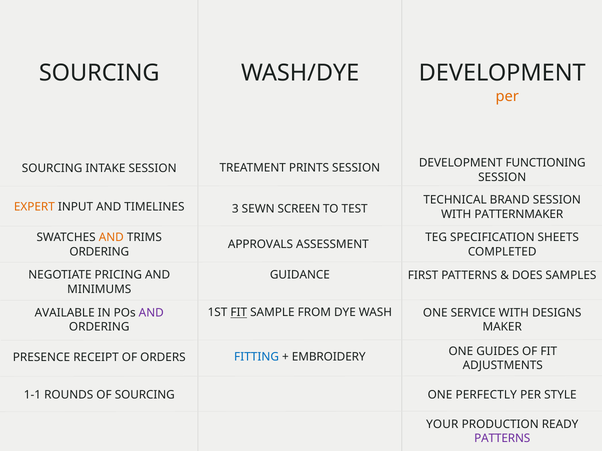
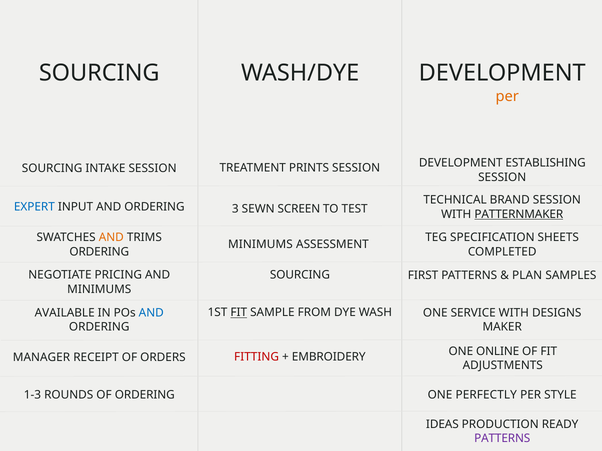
FUNCTIONING: FUNCTIONING -> ESTABLISHING (546, 163)
EXPERT colour: orange -> blue (34, 207)
INPUT AND TIMELINES: TIMELINES -> ORDERING (154, 207)
PATTERNMAKER underline: none -> present (519, 214)
APPROVALS: APPROVALS -> MINIMUMS (260, 245)
GUIDANCE: GUIDANCE -> SOURCING (300, 275)
DOES: DOES -> PLAN (527, 276)
AND colour: purple -> blue (151, 313)
GUIDES: GUIDES -> ONLINE (498, 352)
FITTING colour: blue -> red (257, 357)
PRESENCE: PRESENCE -> MANAGER (41, 358)
1-1: 1-1 -> 1-3 (32, 395)
OF SOURCING: SOURCING -> ORDERING (145, 395)
YOUR: YOUR -> IDEAS (442, 425)
